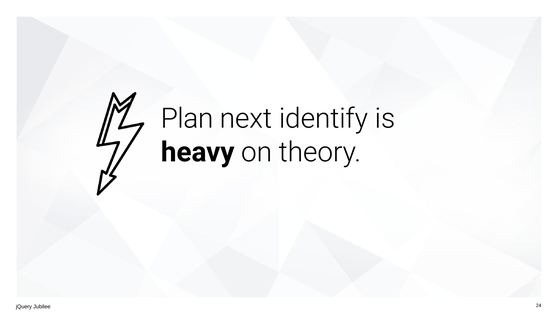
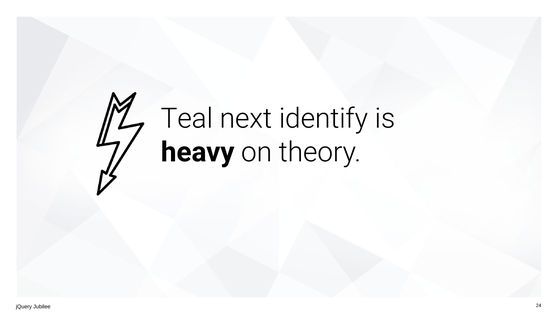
Plan: Plan -> Teal (187, 119)
